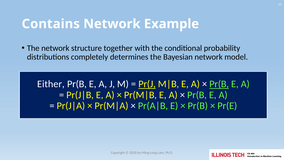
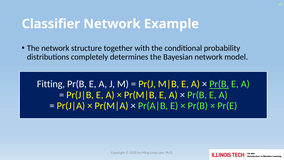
Contains: Contains -> Classifier (51, 24)
Either: Either -> Fitting (51, 84)
Pr(J underline: present -> none (147, 84)
